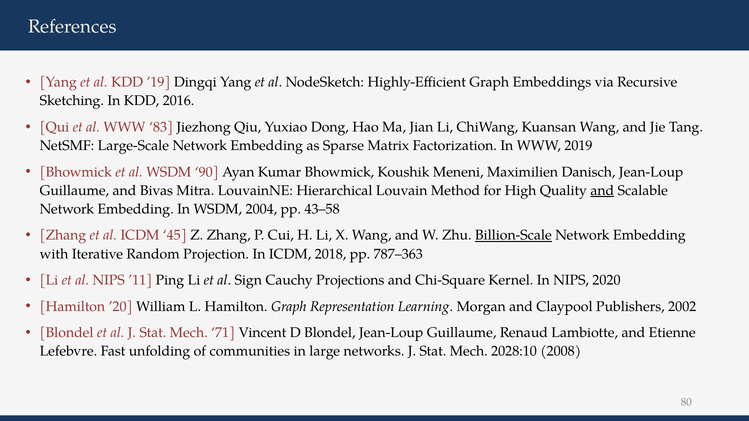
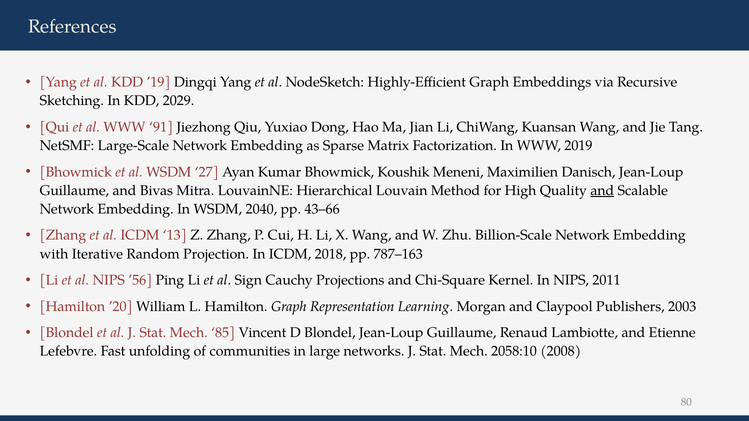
2016: 2016 -> 2029 (179, 101)
83: 83 -> 91 (161, 127)
90: 90 -> 27 (207, 172)
2004: 2004 -> 2040 (261, 209)
43–58: 43–58 -> 43–66 (322, 209)
45: 45 -> 13 (175, 236)
Billion-Scale underline: present -> none (513, 236)
787–363: 787–363 -> 787–163 (398, 254)
’11: ’11 -> ’56 (140, 280)
2020: 2020 -> 2011 (607, 280)
2002: 2002 -> 2003 (682, 307)
71: 71 -> 85 (223, 333)
2028:10: 2028:10 -> 2058:10 (514, 352)
